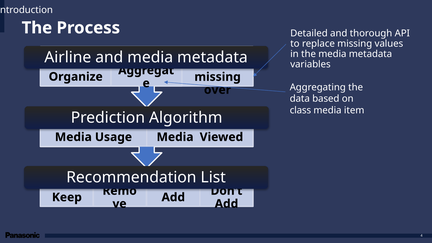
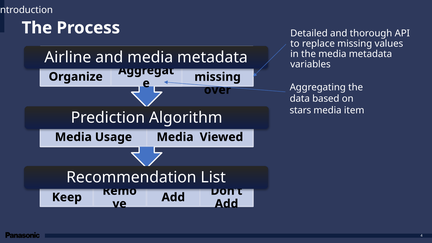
class: class -> stars (300, 110)
